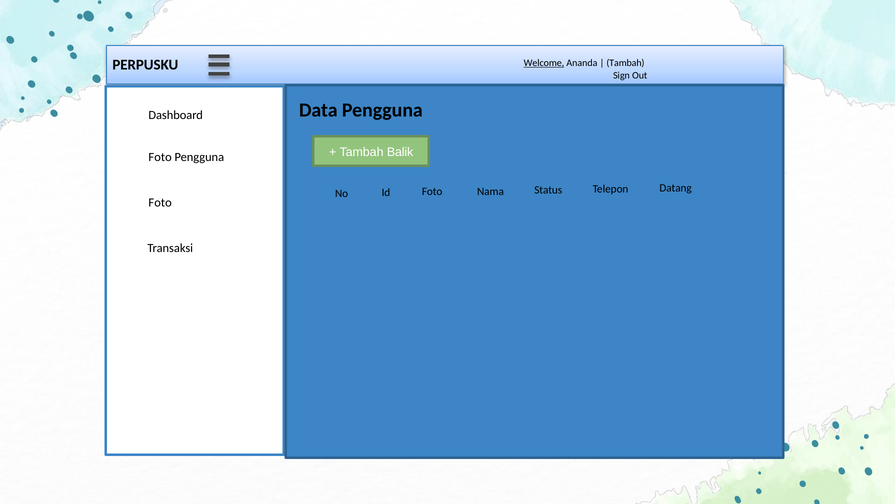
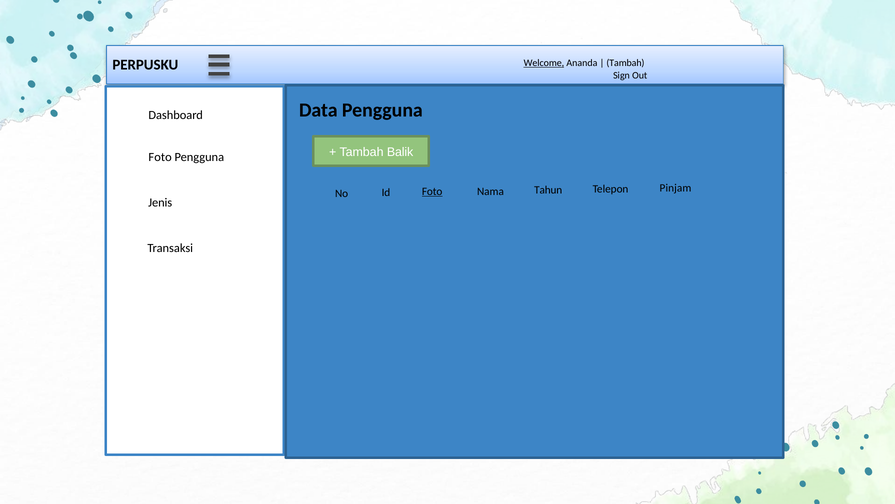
Foto underline: none -> present (432, 191)
Status: Status -> Tahun (548, 190)
Datang: Datang -> Pinjam (675, 188)
Foto: Foto -> Jenis (160, 203)
